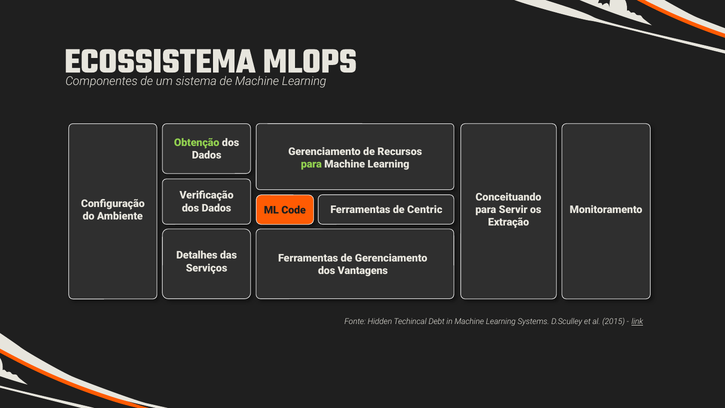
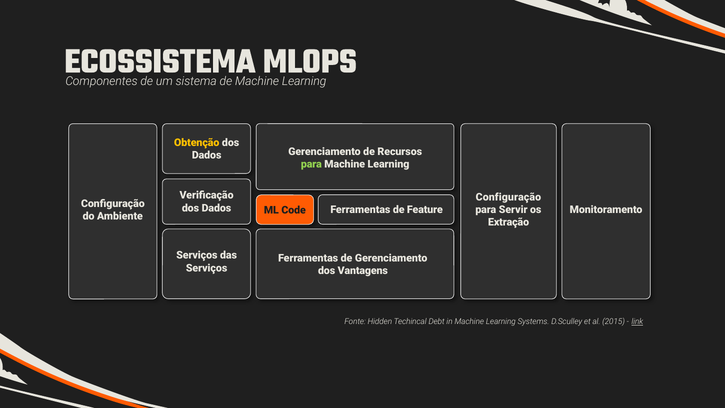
Obtenção colour: light green -> yellow (197, 143)
Conceituando: Conceituando -> Configuração (508, 197)
Centric: Centric -> Feature (425, 210)
Detalhes: Detalhes -> Serviços (197, 255)
